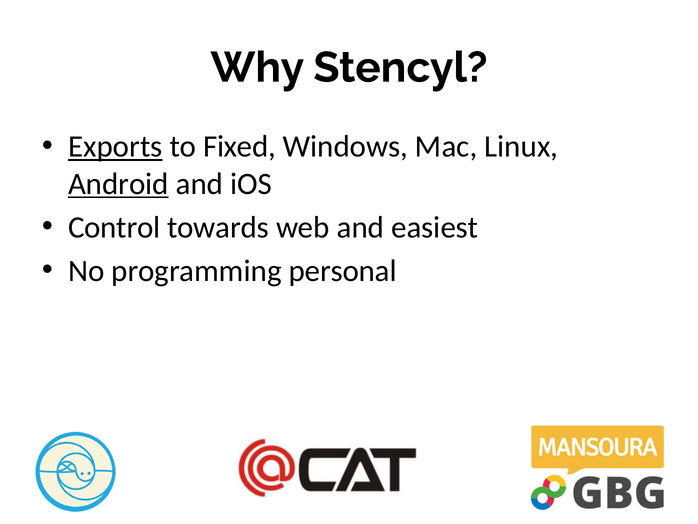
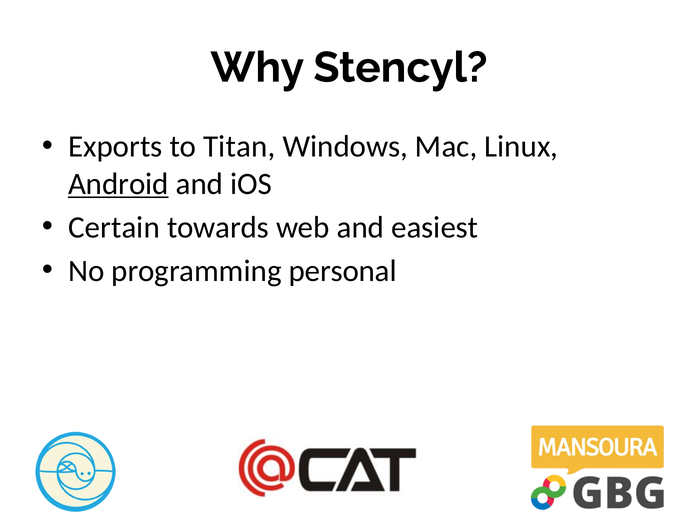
Exports underline: present -> none (115, 146)
Fixed: Fixed -> Titan (239, 146)
Control: Control -> Certain (114, 227)
